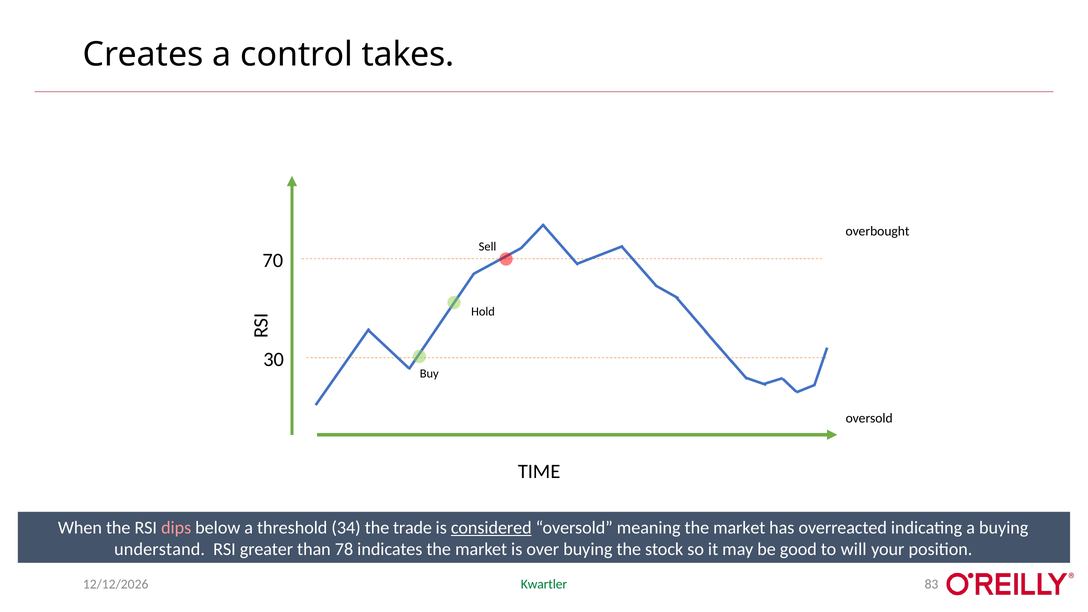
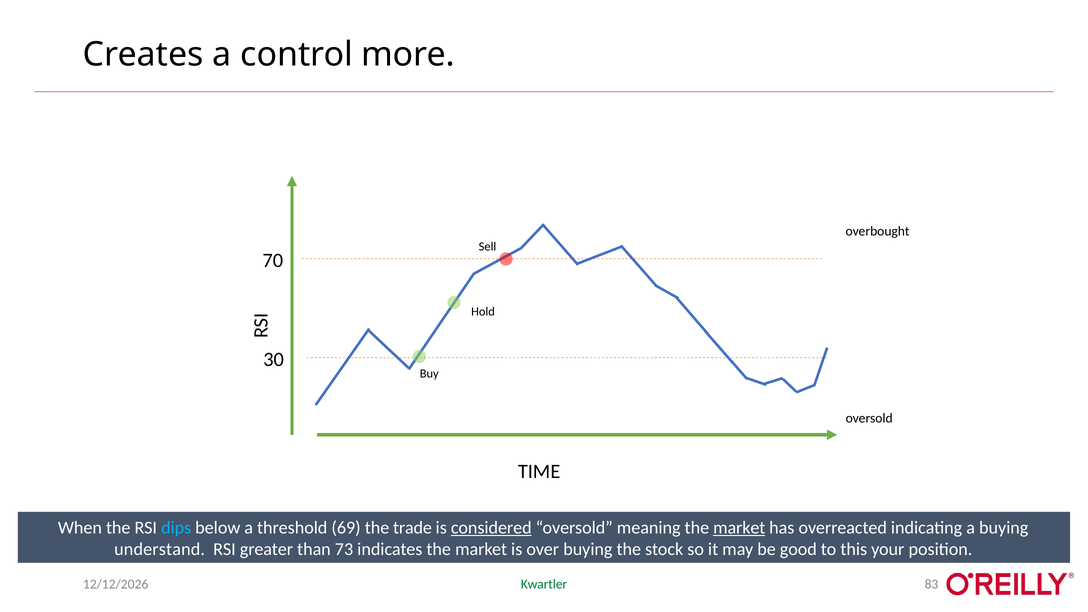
takes: takes -> more (408, 55)
dips colour: pink -> light blue (176, 528)
34: 34 -> 69 (346, 528)
market underline: none -> present (739, 528)
78: 78 -> 73 (344, 549)
will: will -> this (854, 549)
